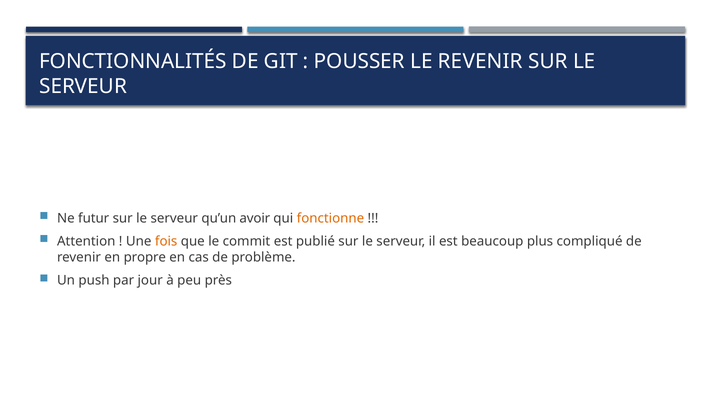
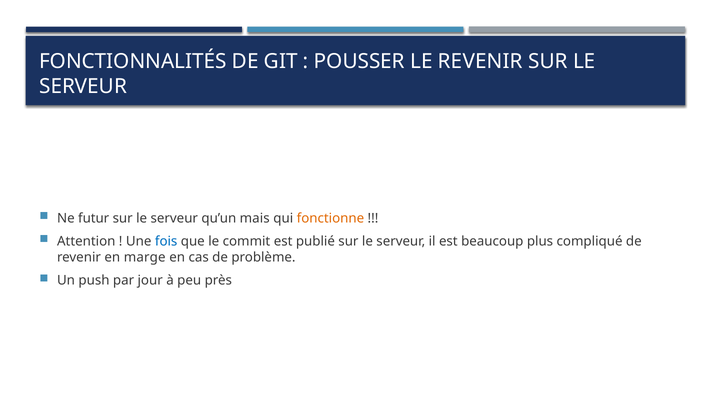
avoir: avoir -> mais (255, 218)
fois colour: orange -> blue (166, 241)
propre: propre -> marge (145, 257)
